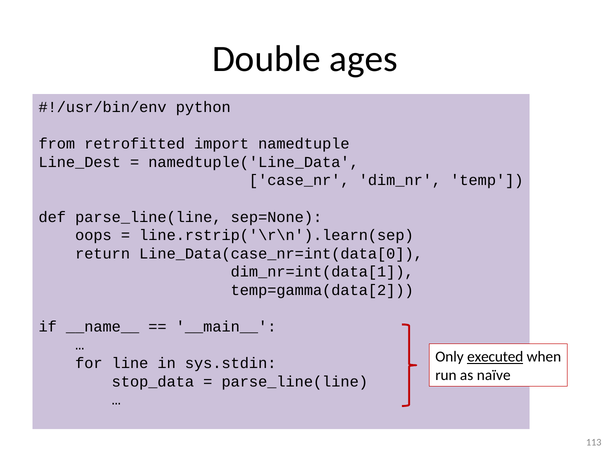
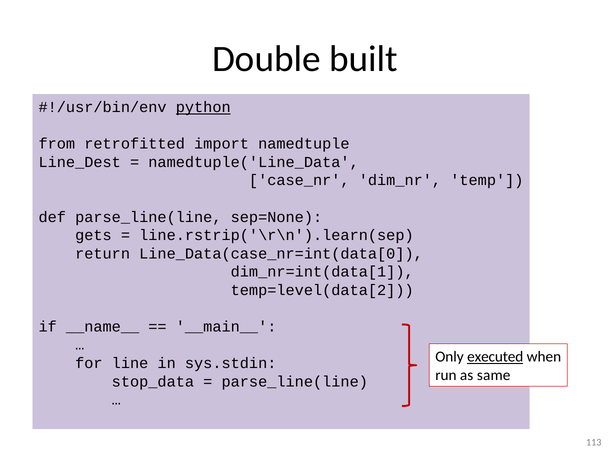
ages: ages -> built (363, 59)
python underline: none -> present (203, 107)
oops: oops -> gets (93, 236)
temp=gamma(data[2: temp=gamma(data[2 -> temp=level(data[2 (322, 290)
naïve: naïve -> same (494, 376)
